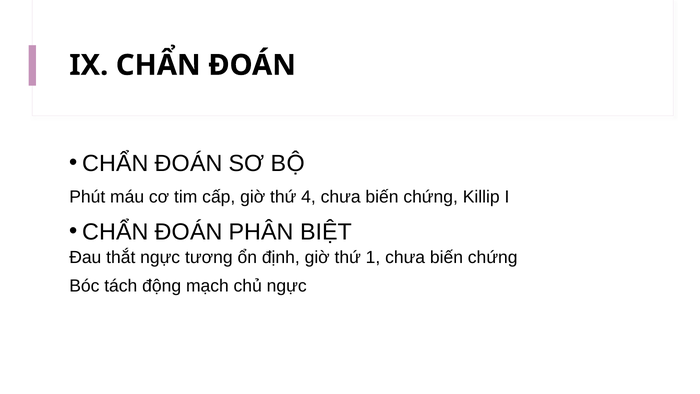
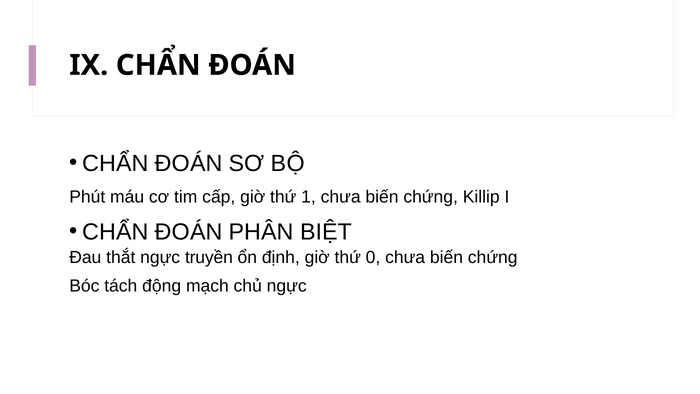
4: 4 -> 1 (309, 197)
tương: tương -> truyền (209, 257)
1: 1 -> 0 (373, 257)
